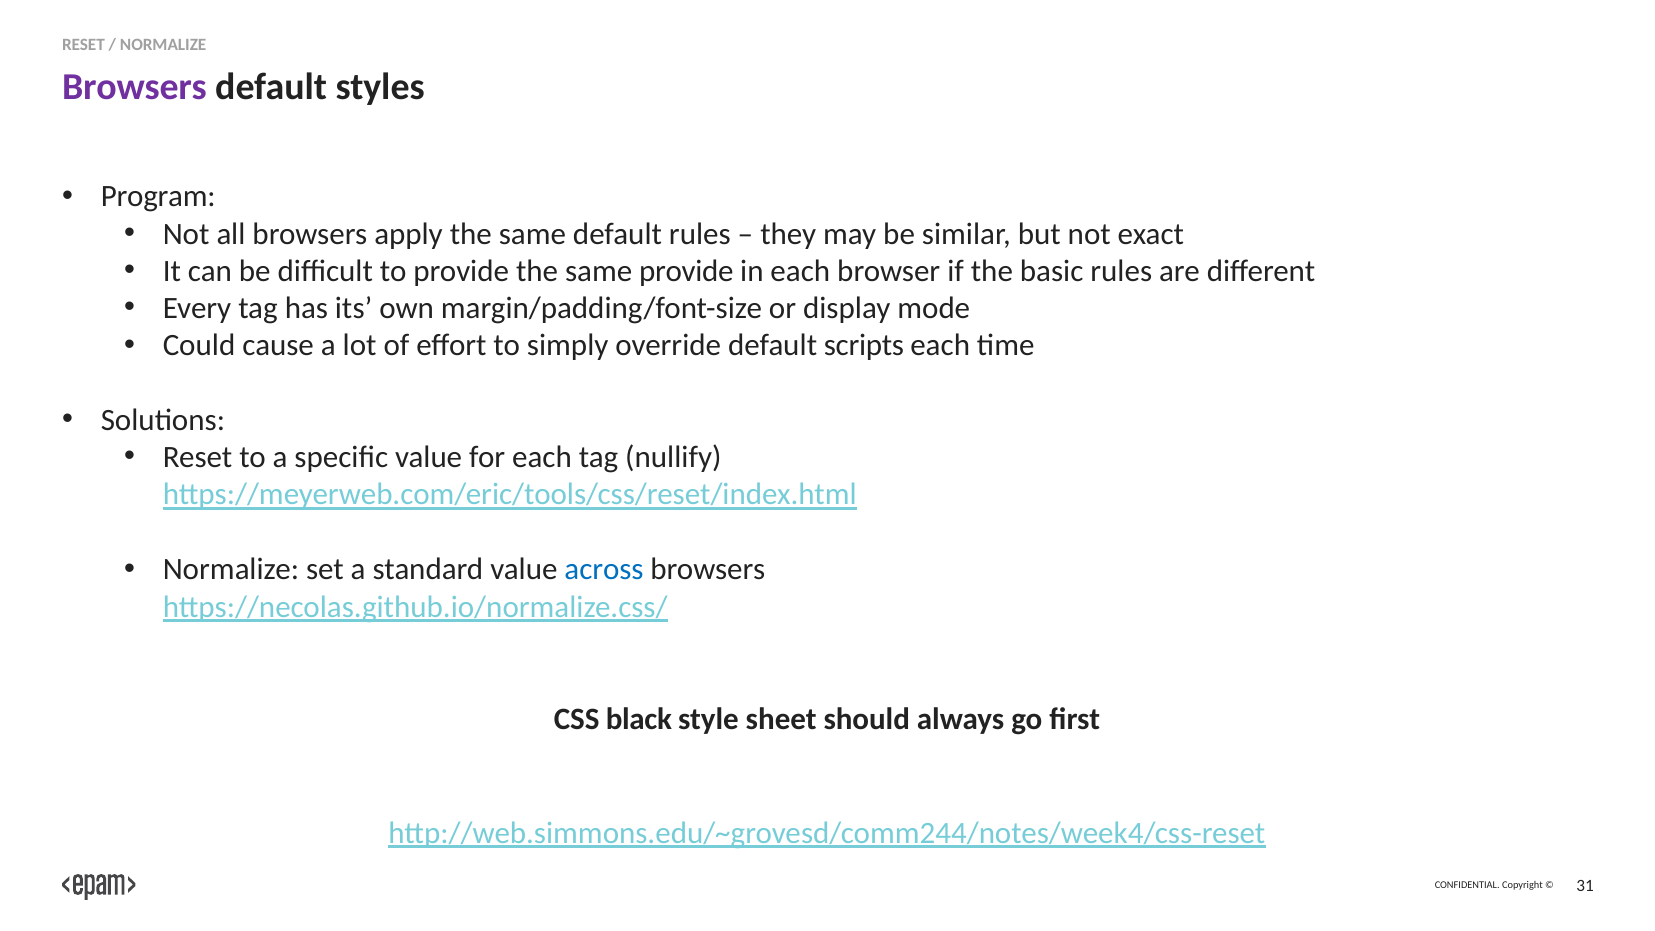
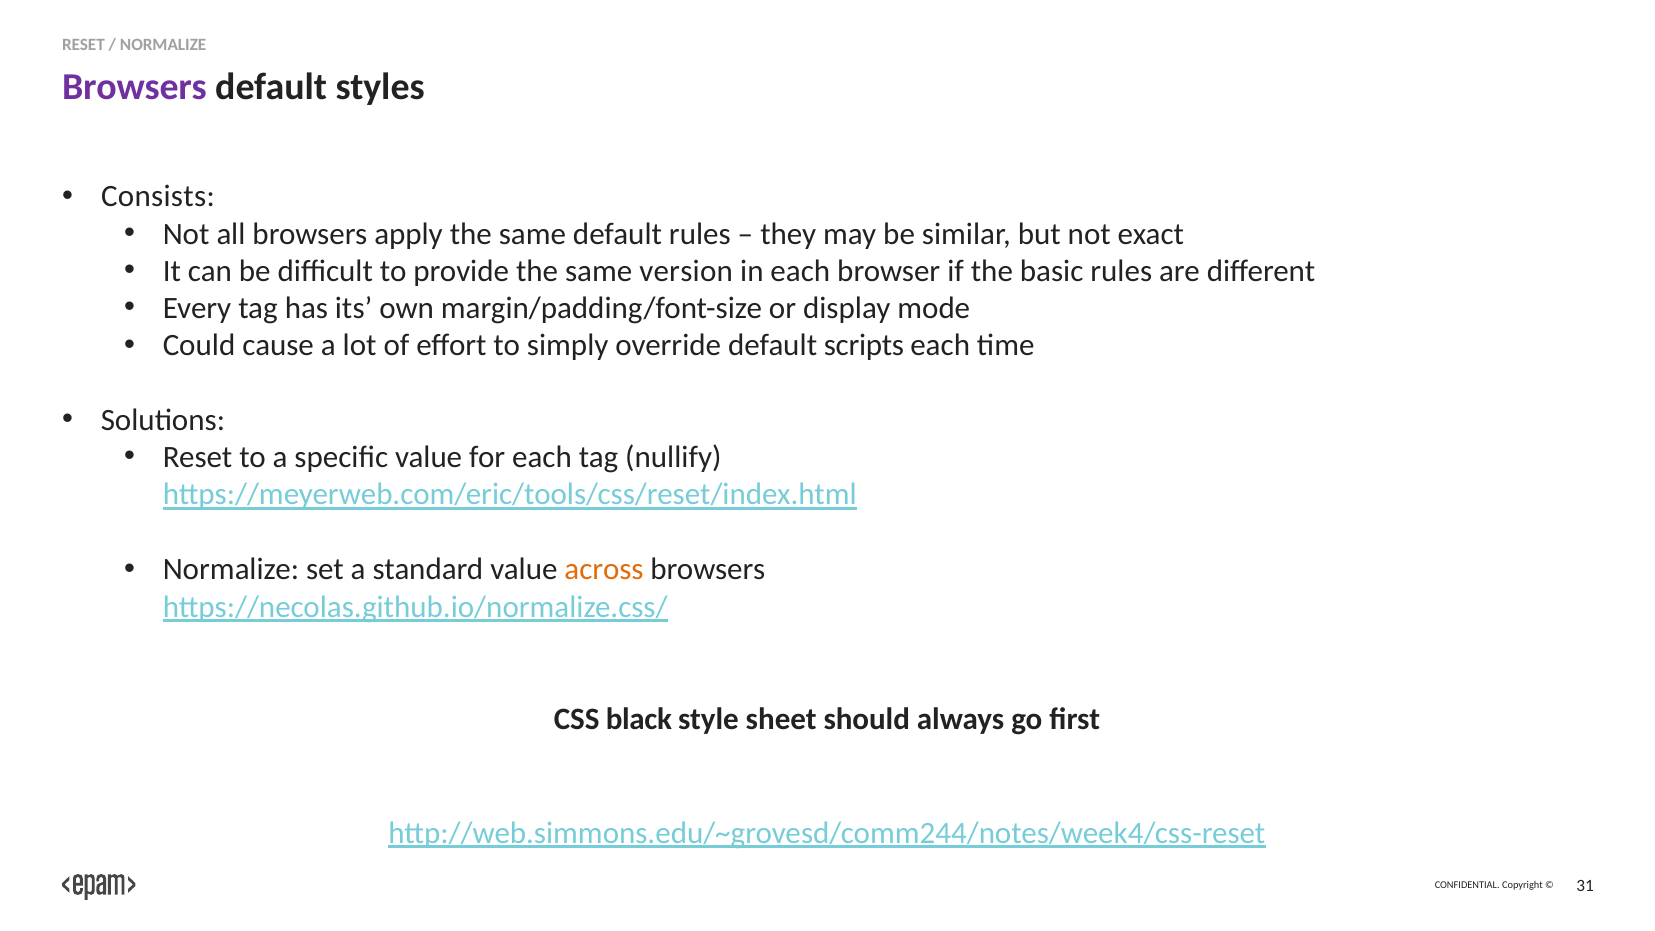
Program: Program -> Consists (158, 197)
same provide: provide -> version (686, 271)
across colour: blue -> orange (604, 570)
